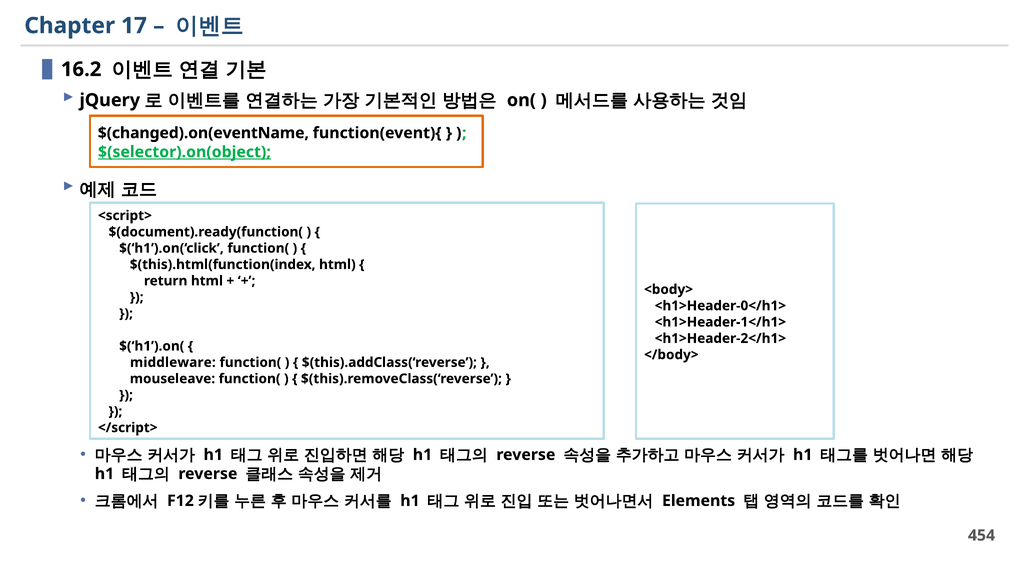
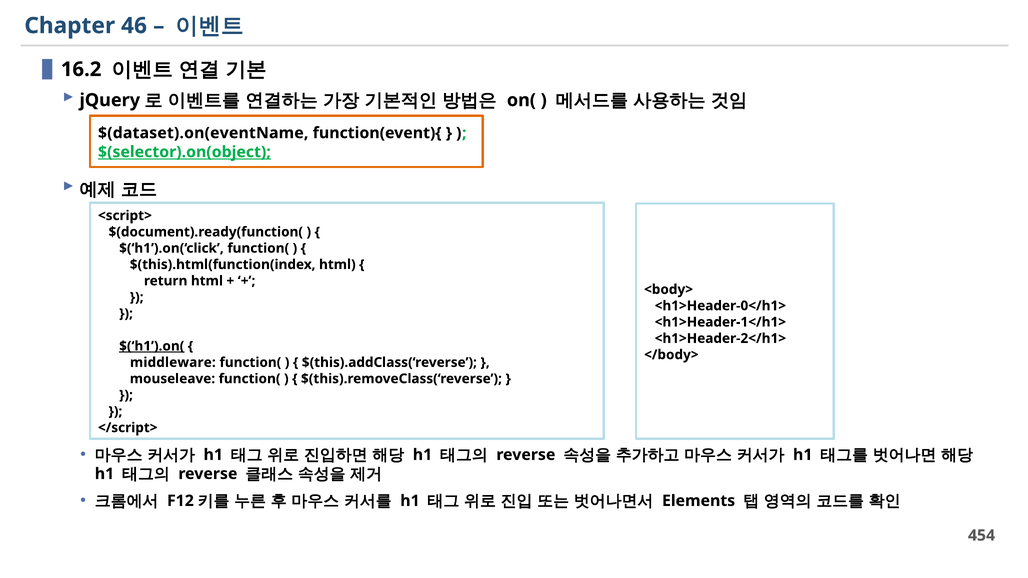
17: 17 -> 46 (134, 26)
$(changed).on(eventName: $(changed).on(eventName -> $(dataset).on(eventName (203, 133)
$(‘h1’).on( underline: none -> present (152, 346)
